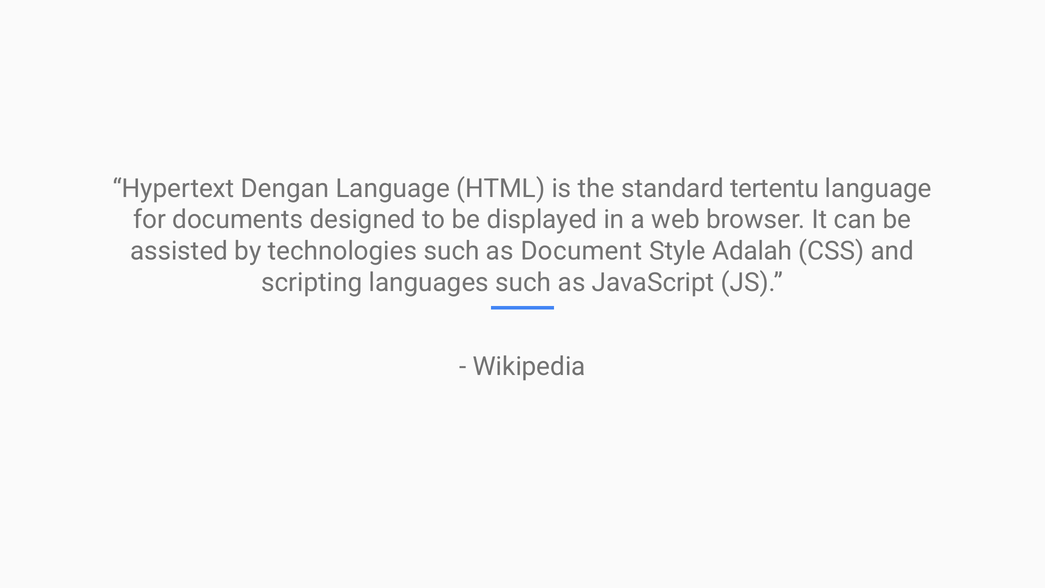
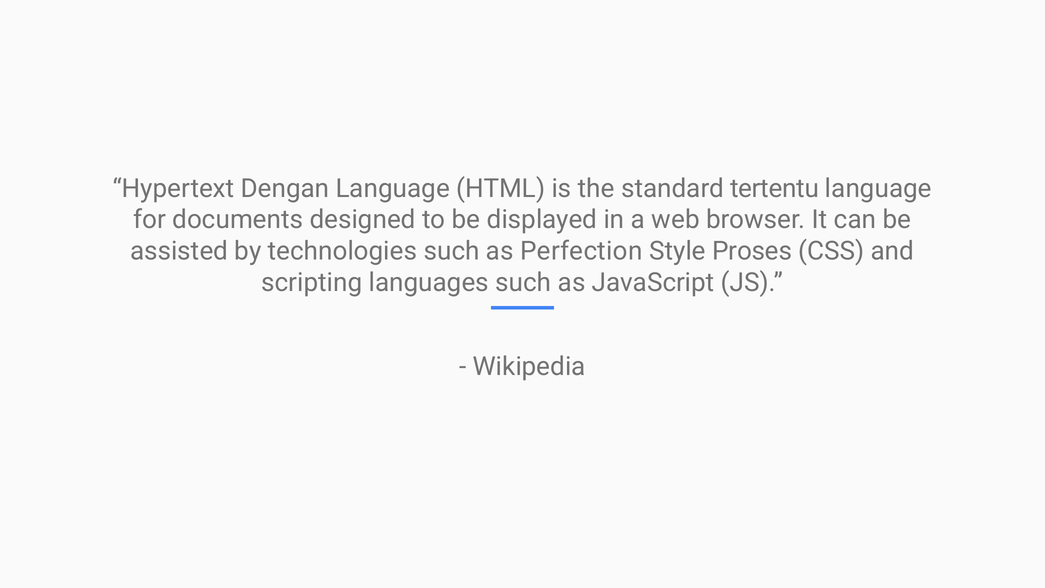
Document: Document -> Perfection (581, 251)
Adalah: Adalah -> Proses (752, 251)
